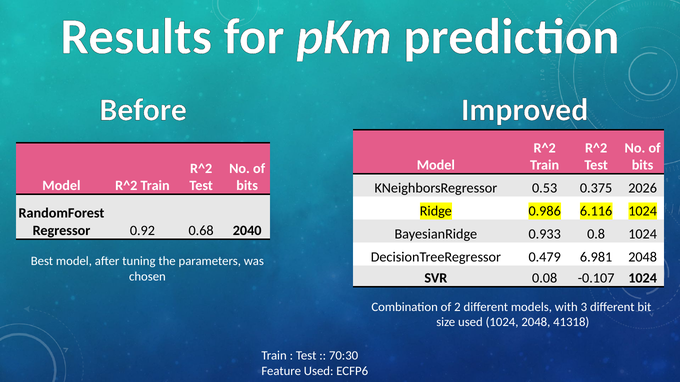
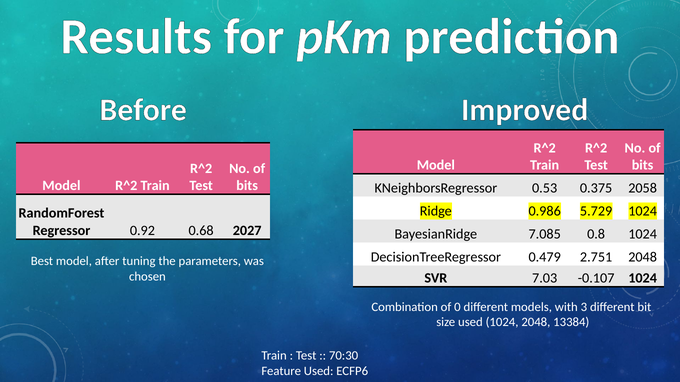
2026: 2026 -> 2058 (643, 188)
6.116: 6.116 -> 5.729 (596, 211)
2040: 2040 -> 2027 (247, 231)
0.933: 0.933 -> 7.085 (545, 234)
6.981: 6.981 -> 2.751 (596, 257)
0.08: 0.08 -> 7.03 (545, 279)
2: 2 -> 0 (457, 307)
41318: 41318 -> 13384 (571, 323)
